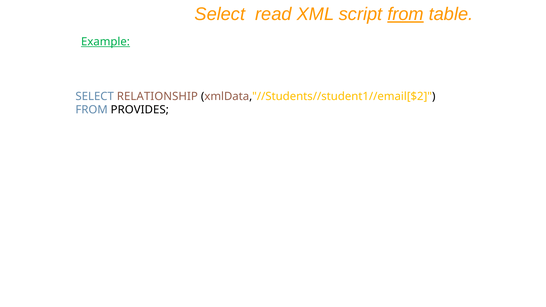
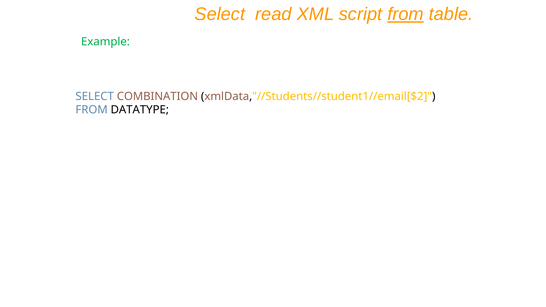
Example underline: present -> none (105, 42)
RELATIONSHIP: RELATIONSHIP -> COMBINATION (157, 96)
PROVIDES: PROVIDES -> DATATYPE (140, 110)
